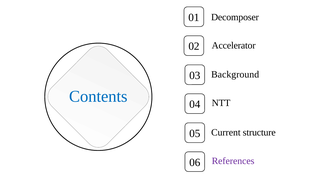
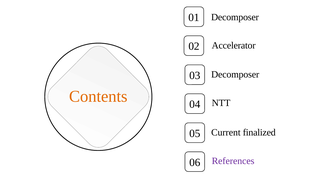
03 Background: Background -> Decomposer (235, 74)
Contents colour: blue -> orange (98, 96)
structure: structure -> finalized (259, 132)
